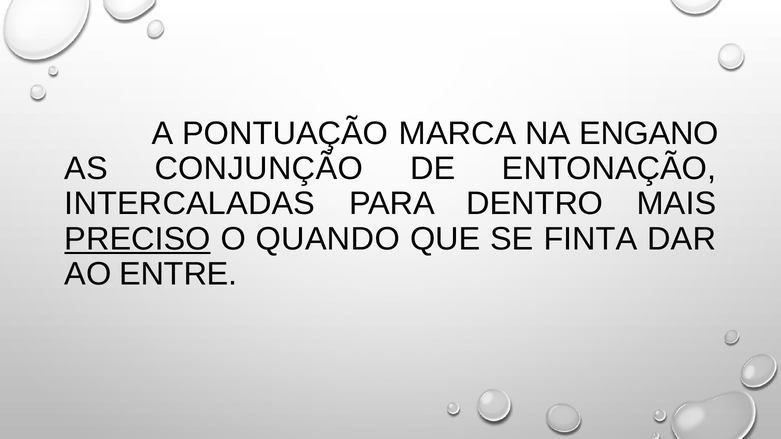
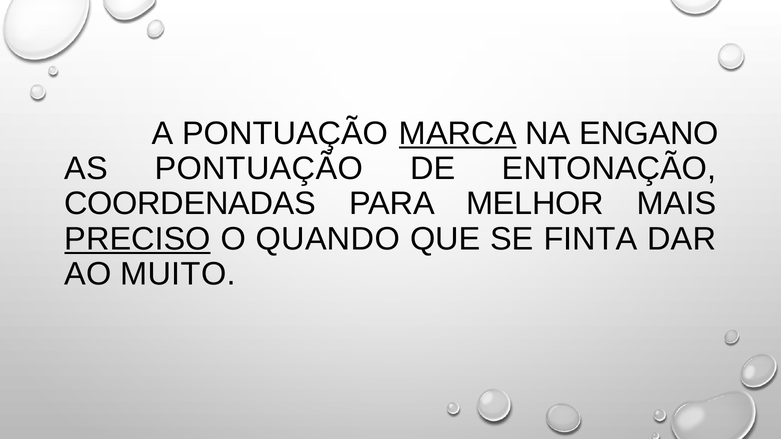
MARCA underline: none -> present (458, 134)
AS CONJUNÇÃO: CONJUNÇÃO -> PONTUAÇÃO (259, 169)
INTERCALADAS: INTERCALADAS -> COORDENADAS (190, 204)
DENTRO: DENTRO -> MELHOR (535, 204)
ENTRE: ENTRE -> MUITO (178, 274)
